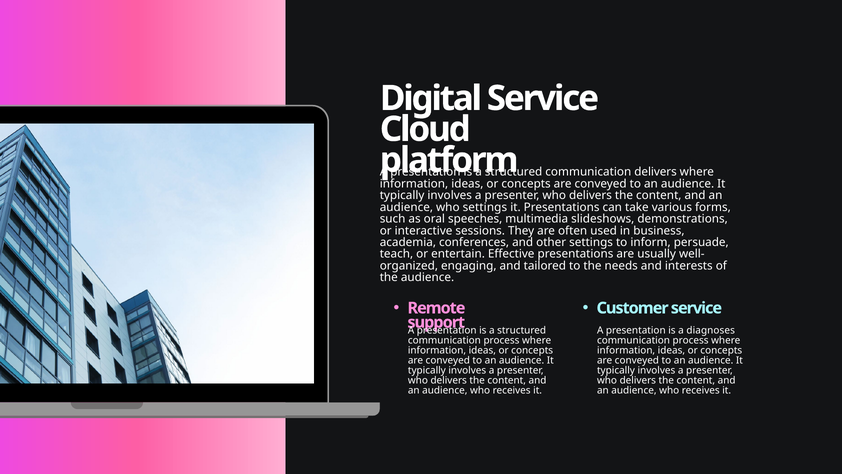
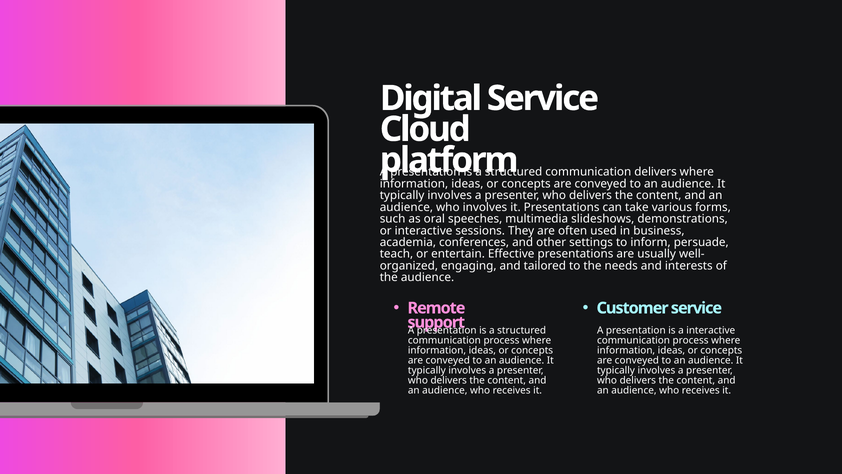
who settings: settings -> involves (485, 207)
a diagnoses: diagnoses -> interactive (711, 330)
